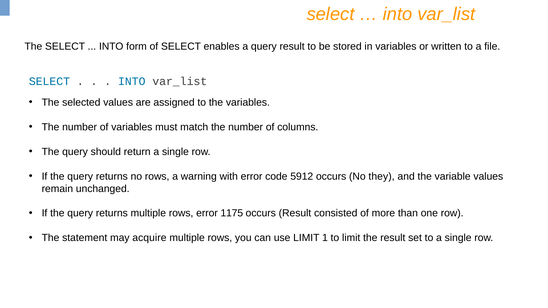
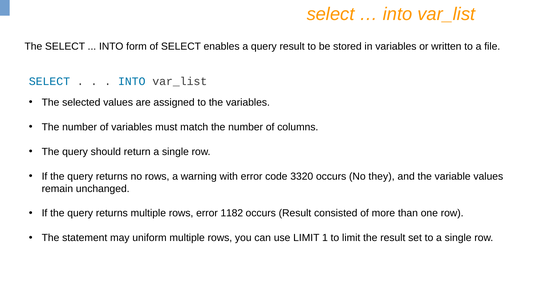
5912: 5912 -> 3320 (302, 176)
1175: 1175 -> 1182 (232, 213)
acquire: acquire -> uniform (149, 238)
